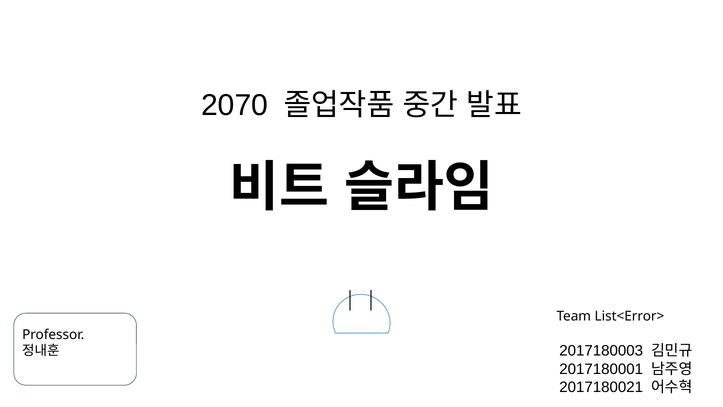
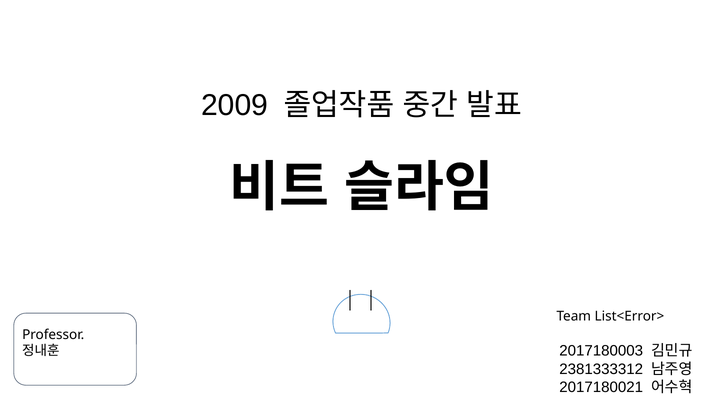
2070: 2070 -> 2009 (235, 105)
2017180001: 2017180001 -> 2381333312 (601, 369)
